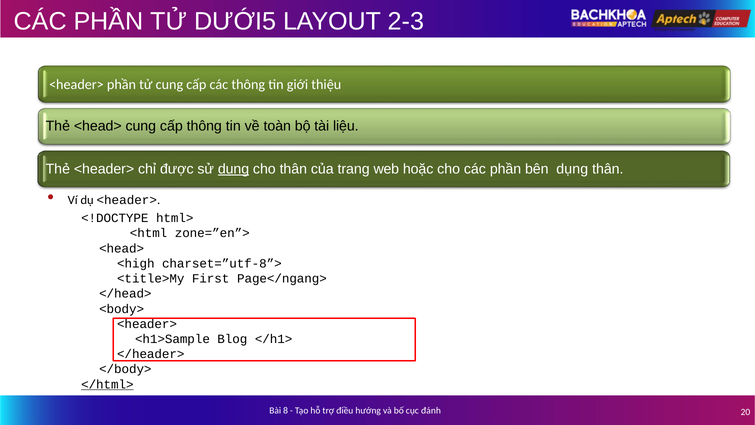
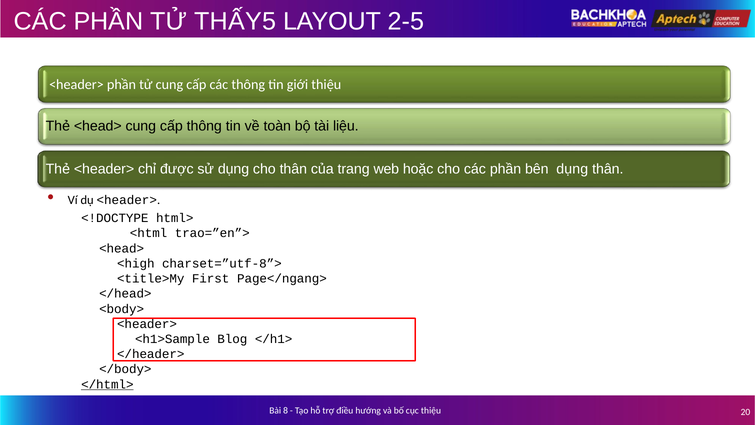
DƯỚI5: DƯỚI5 -> THẤY5 (235, 21)
2-3: 2-3 -> 2-5 (406, 21)
dụng underline: present -> none (234, 169)
zone=”en”>: zone=”en”> -> trao=”en”> (212, 233)
cục đánh: đánh -> thiệu (431, 410)
